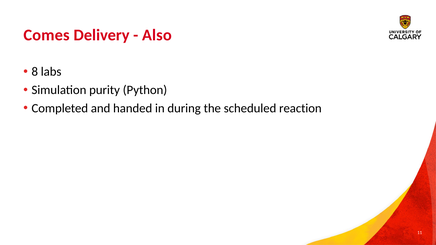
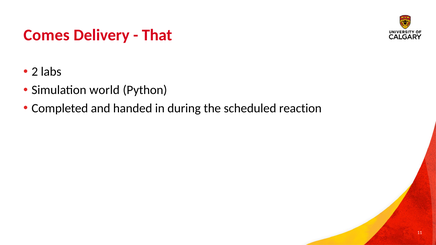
Also: Also -> That (157, 35)
8: 8 -> 2 (35, 72)
purity: purity -> world (104, 90)
